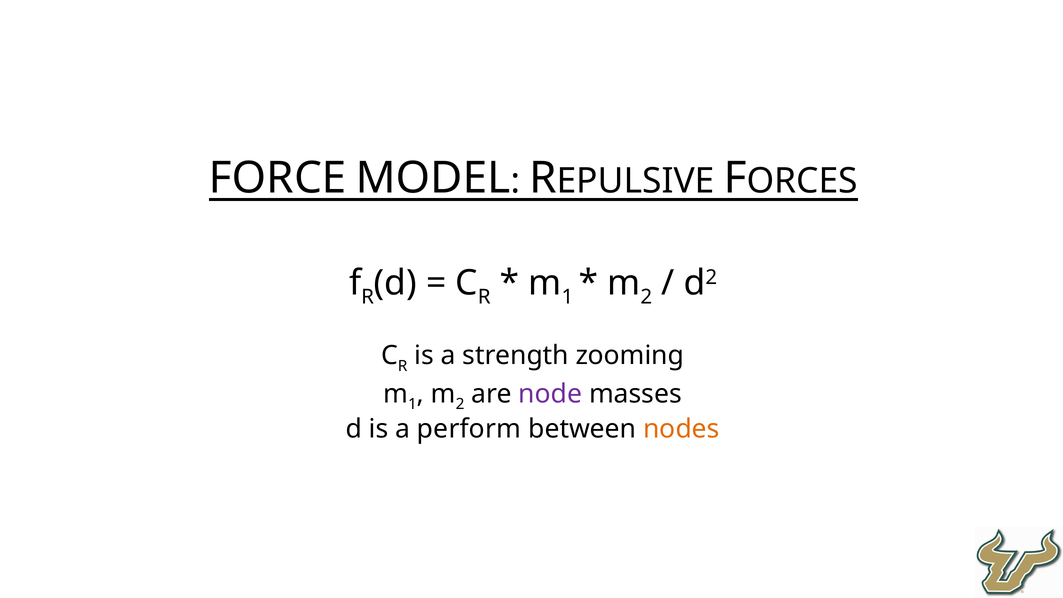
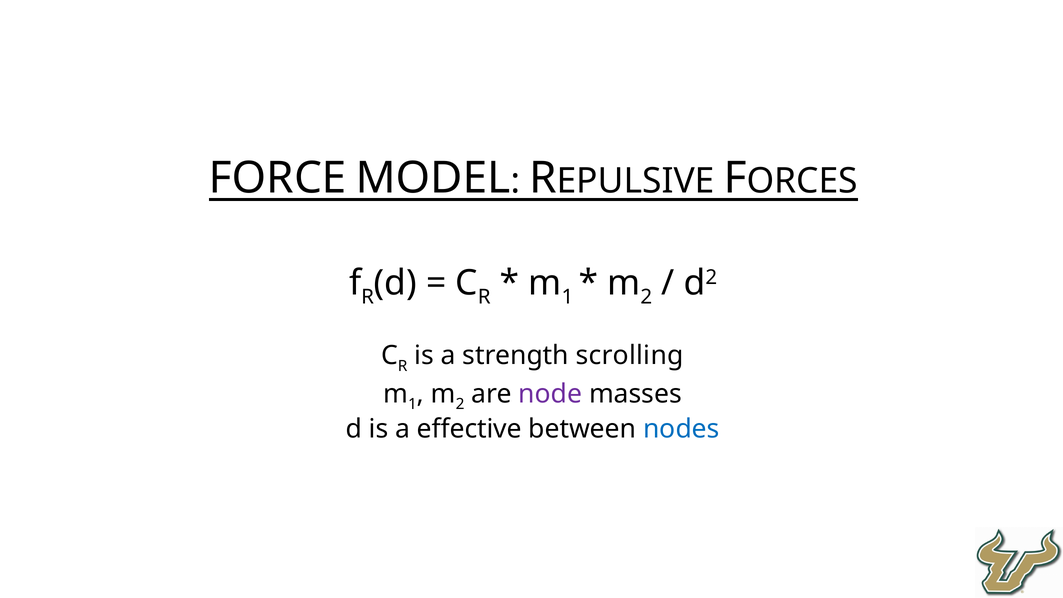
zooming: zooming -> scrolling (630, 356)
perform: perform -> effective (469, 429)
nodes colour: orange -> blue (681, 429)
